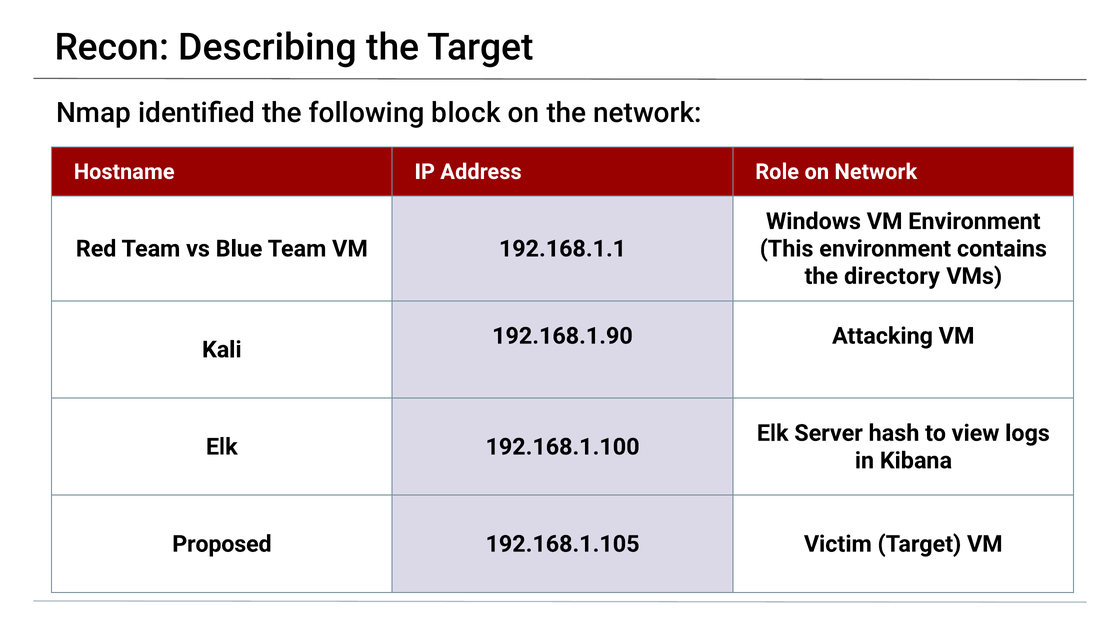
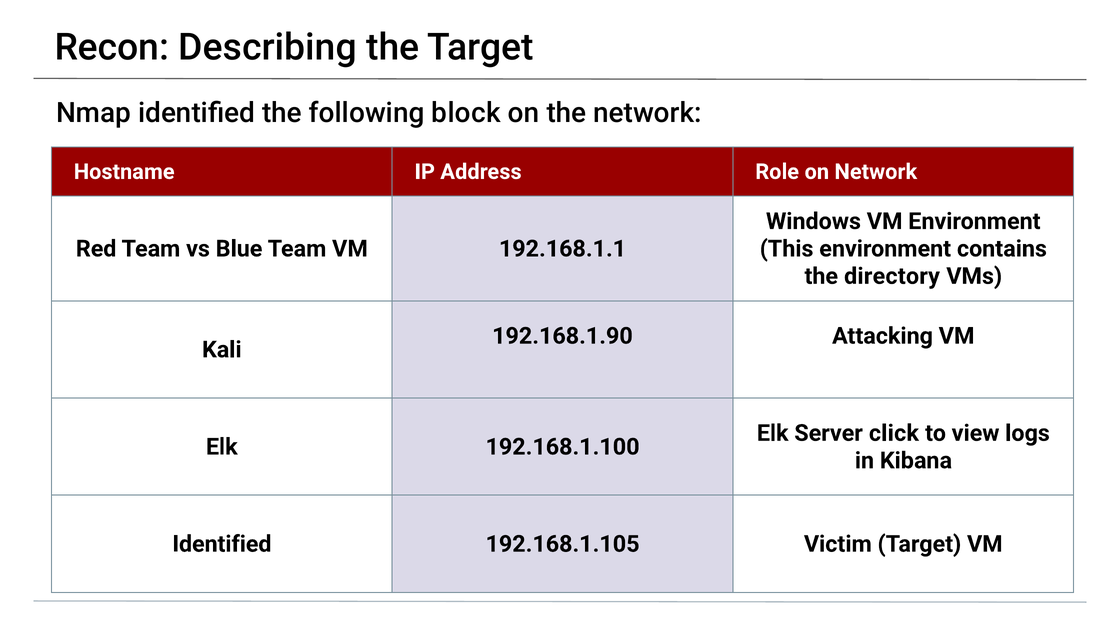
hash: hash -> click (894, 433)
Proposed: Proposed -> Identified (222, 544)
